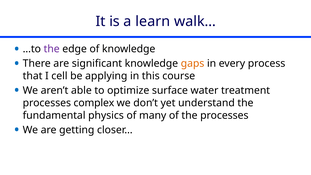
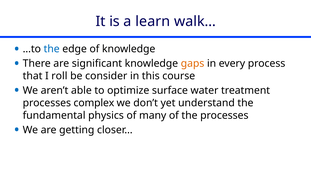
the colour: purple -> blue (52, 49)
cell: cell -> roll (59, 76)
applying: applying -> consider (106, 76)
